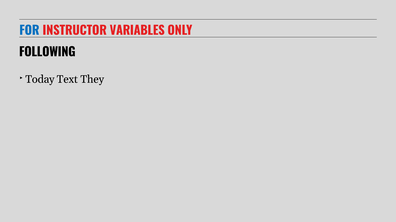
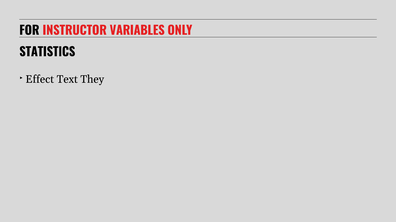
FOR colour: blue -> black (29, 31)
FOLLOWING: FOLLOWING -> STATISTICS (47, 52)
Today: Today -> Effect (40, 79)
